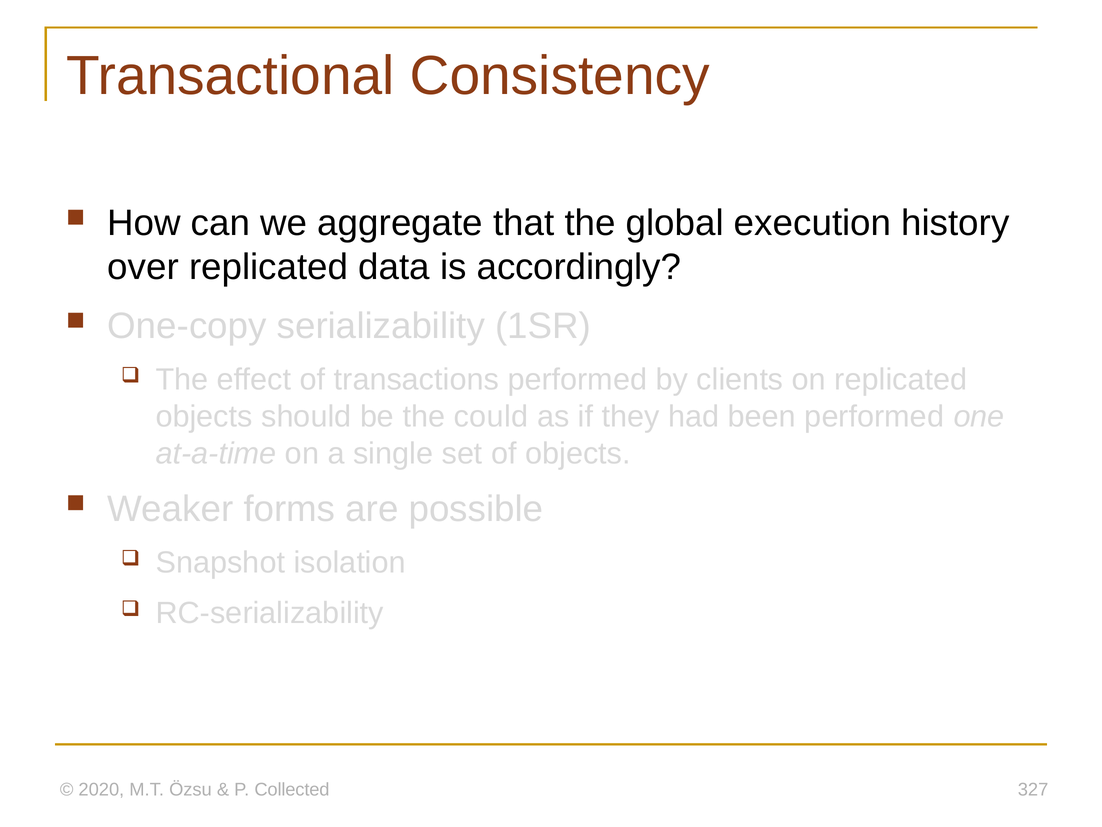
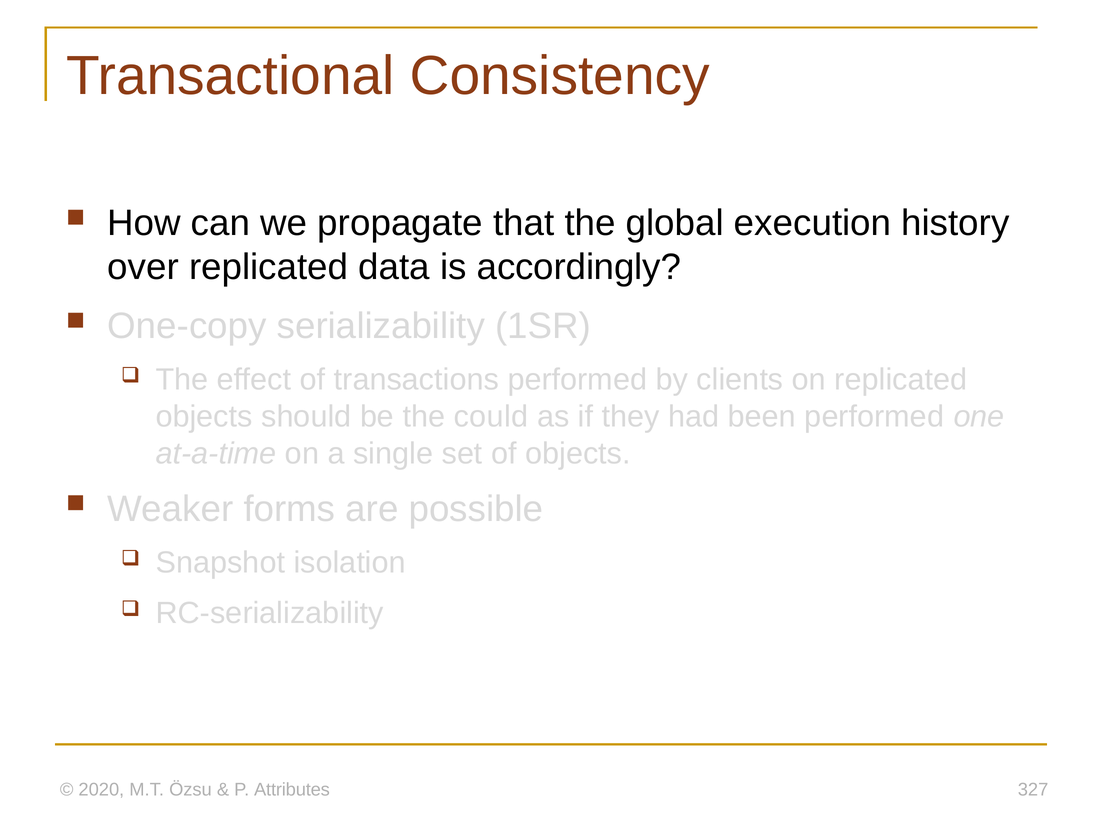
aggregate: aggregate -> propagate (400, 223)
Collected: Collected -> Attributes (292, 789)
